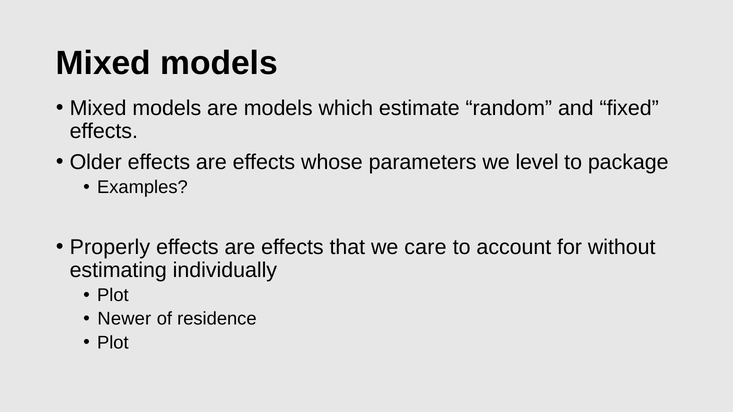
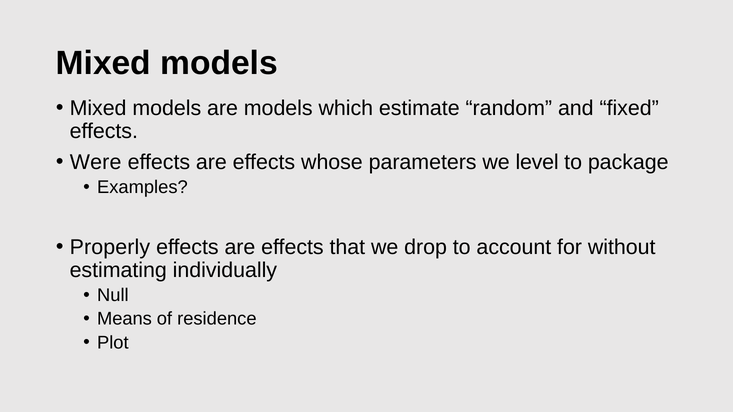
Older: Older -> Were (96, 162)
care: care -> drop (426, 247)
Plot: Plot -> Null (113, 296)
Newer: Newer -> Means (124, 319)
